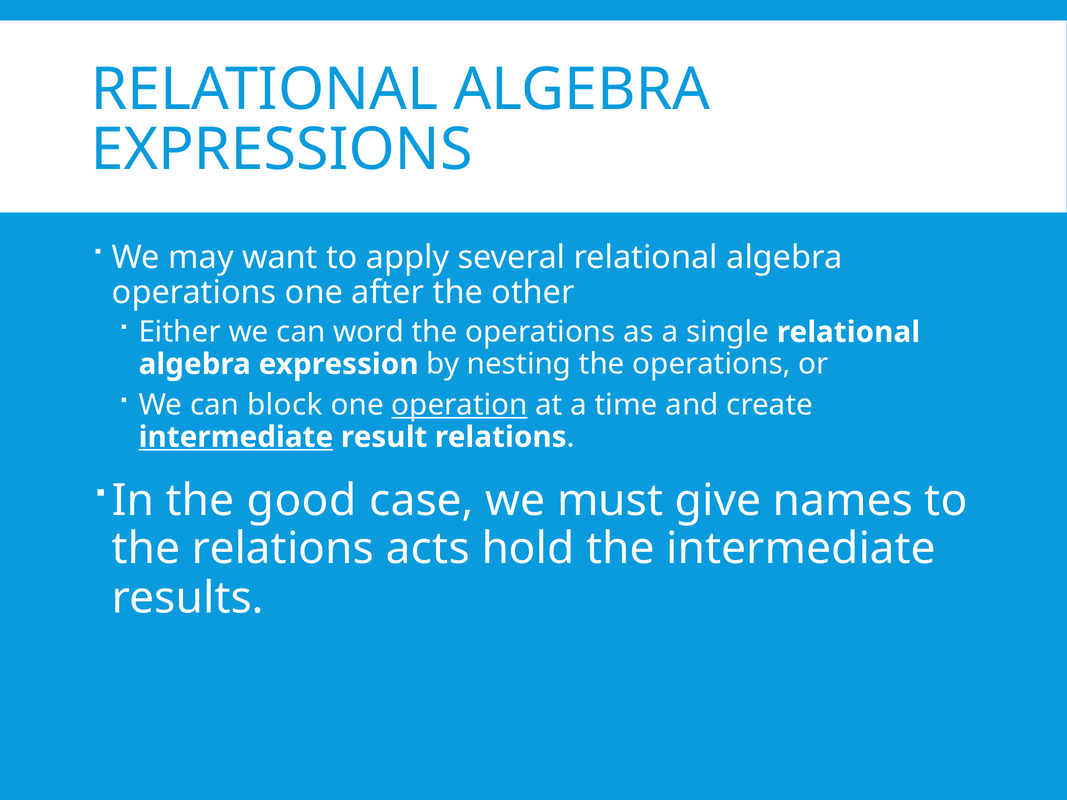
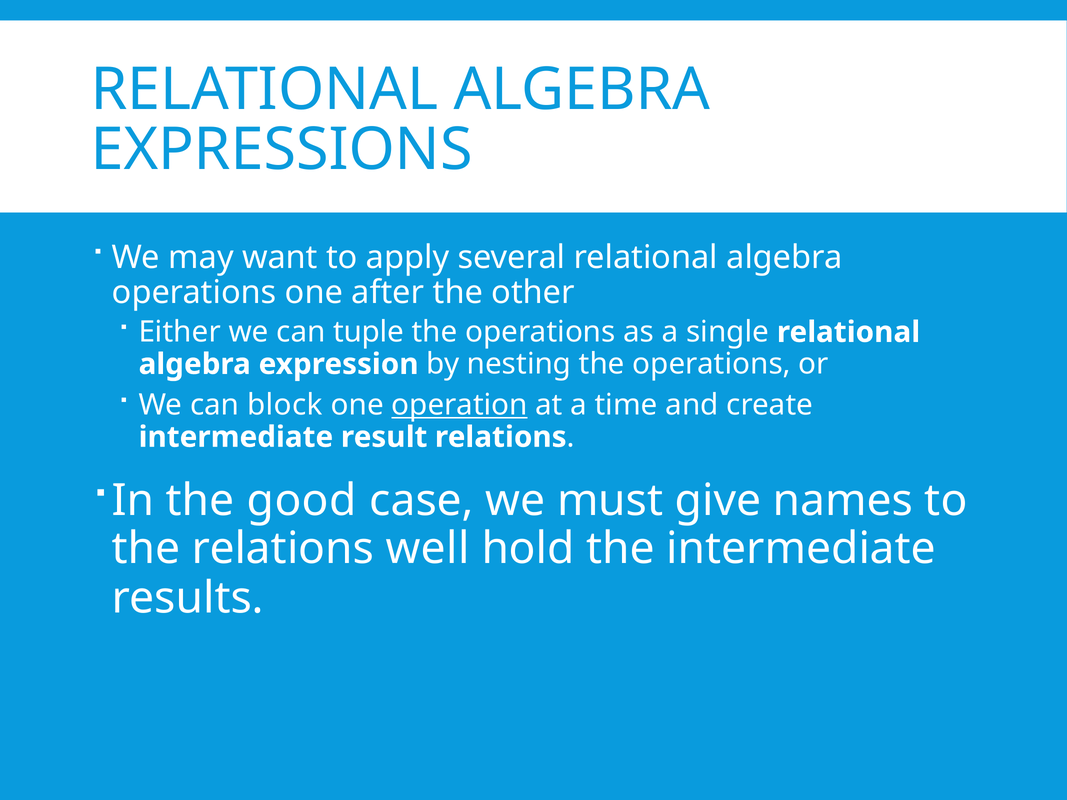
word: word -> tuple (369, 332)
intermediate underline: present -> none (236, 437)
acts: acts -> well (428, 549)
